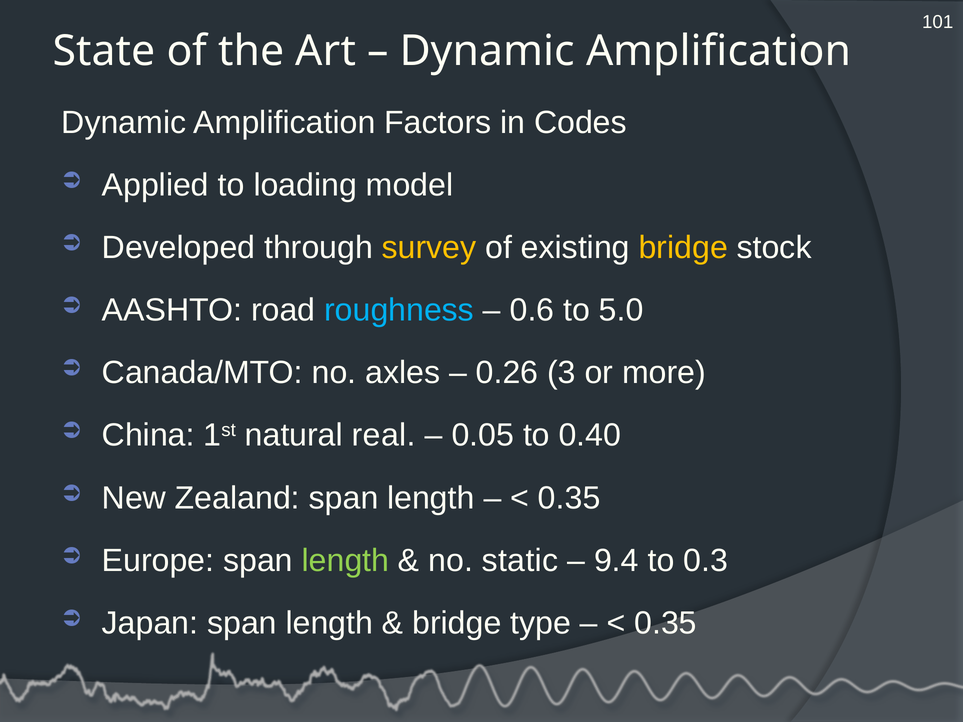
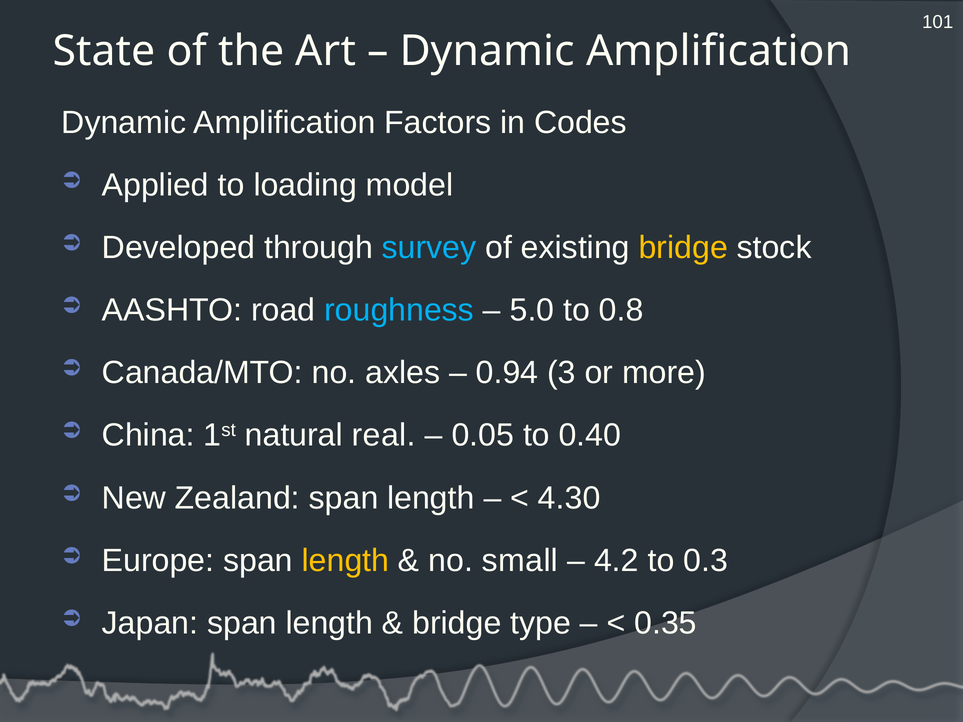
survey colour: yellow -> light blue (429, 248)
0.6: 0.6 -> 5.0 (532, 310)
5.0: 5.0 -> 0.8 (621, 310)
0.26: 0.26 -> 0.94 (507, 373)
0.35: 0.35 -> 4.30 (569, 498)
length colour: light green -> yellow (345, 561)
static: static -> small (520, 561)
9.4: 9.4 -> 4.2 (616, 561)
